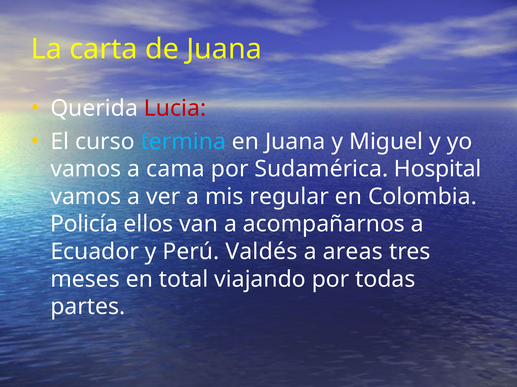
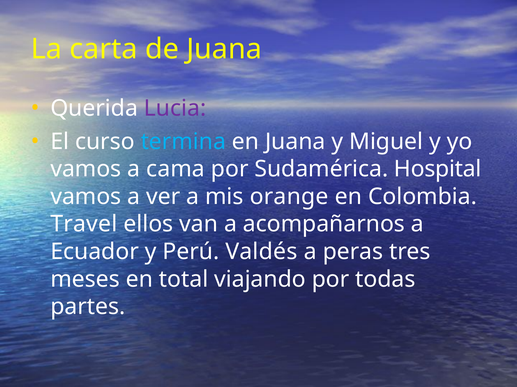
Lucia colour: red -> purple (175, 108)
regular: regular -> orange (289, 197)
Policía: Policía -> Travel (84, 225)
areas: areas -> peras (353, 252)
